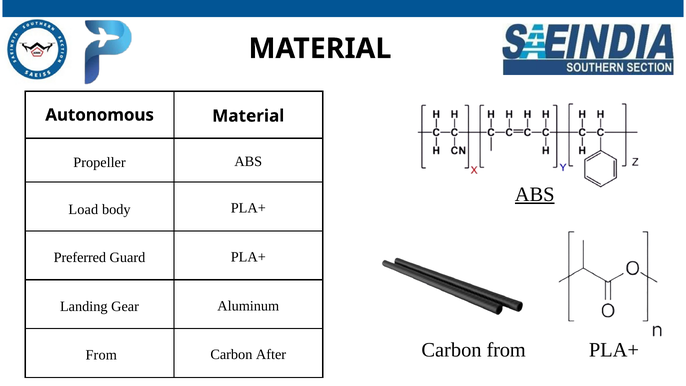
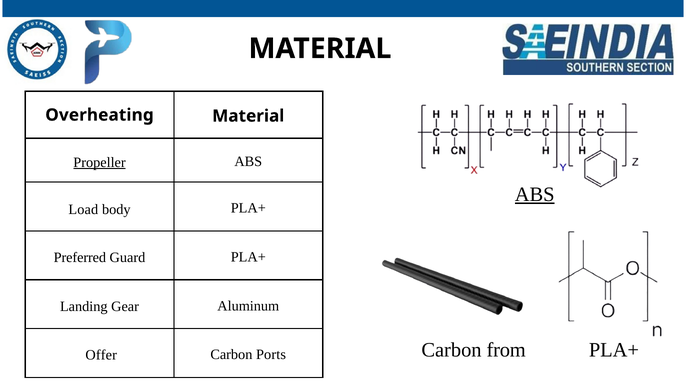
Autonomous: Autonomous -> Overheating (99, 115)
Propeller underline: none -> present (100, 162)
From: From -> Offer (101, 355)
After: After -> Ports (271, 354)
